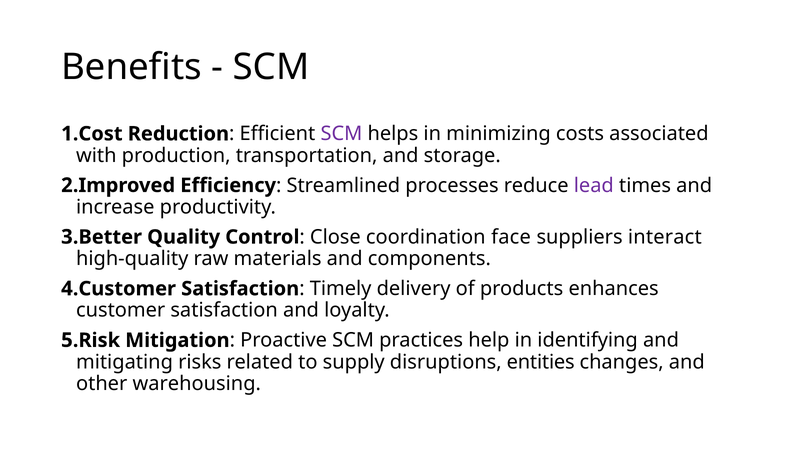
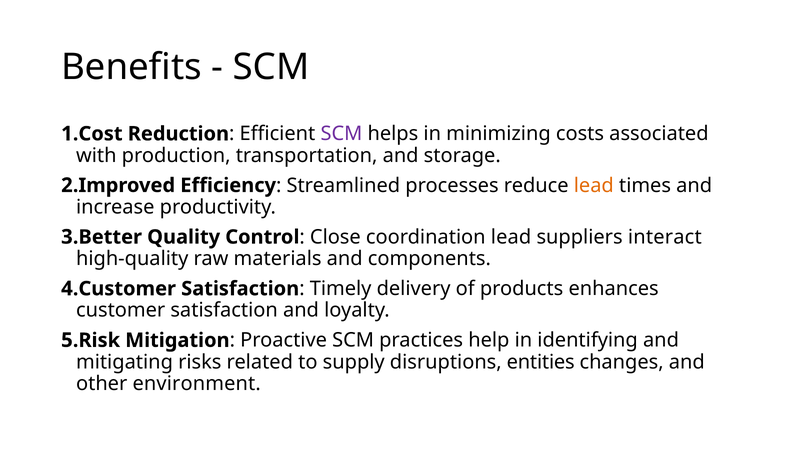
lead colour: purple -> orange (594, 185)
coordination face: face -> lead (511, 237)
warehousing: warehousing -> environment (197, 383)
